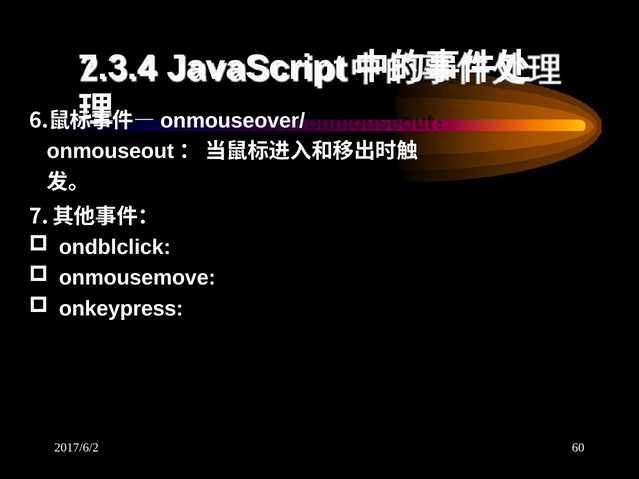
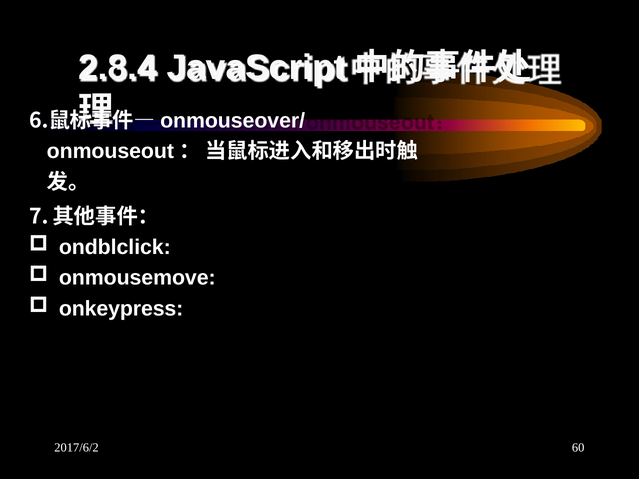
7.3.4: 7.3.4 -> 2.8.4 (118, 68)
